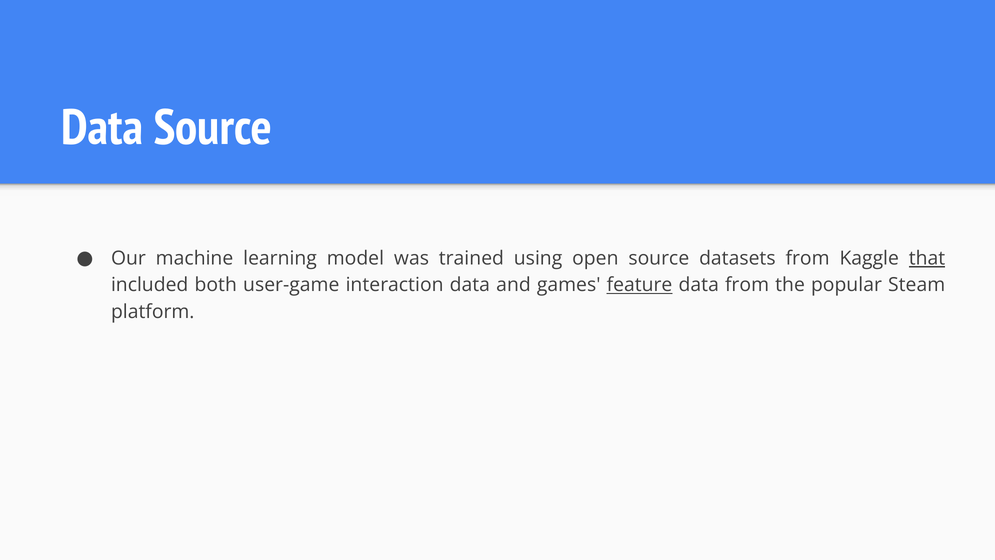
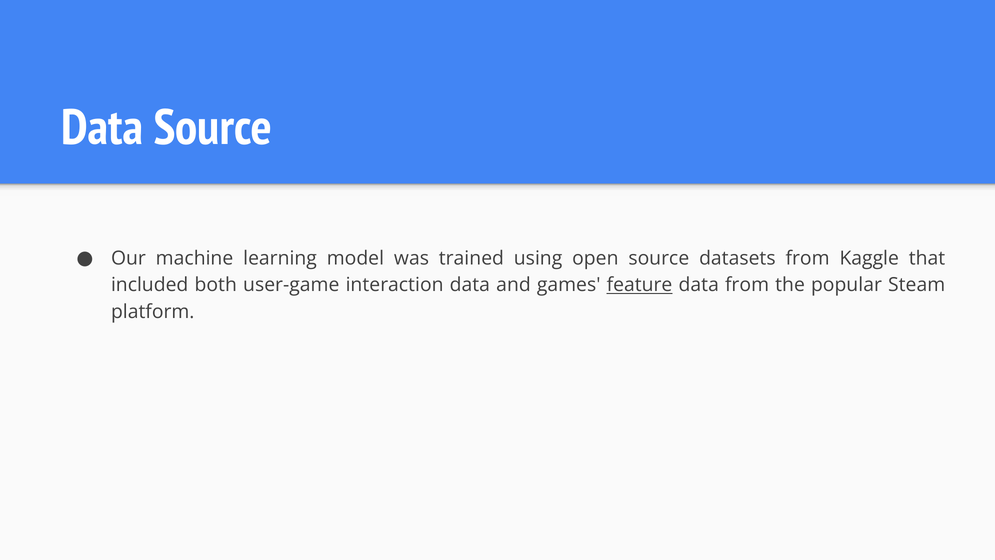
that underline: present -> none (927, 258)
